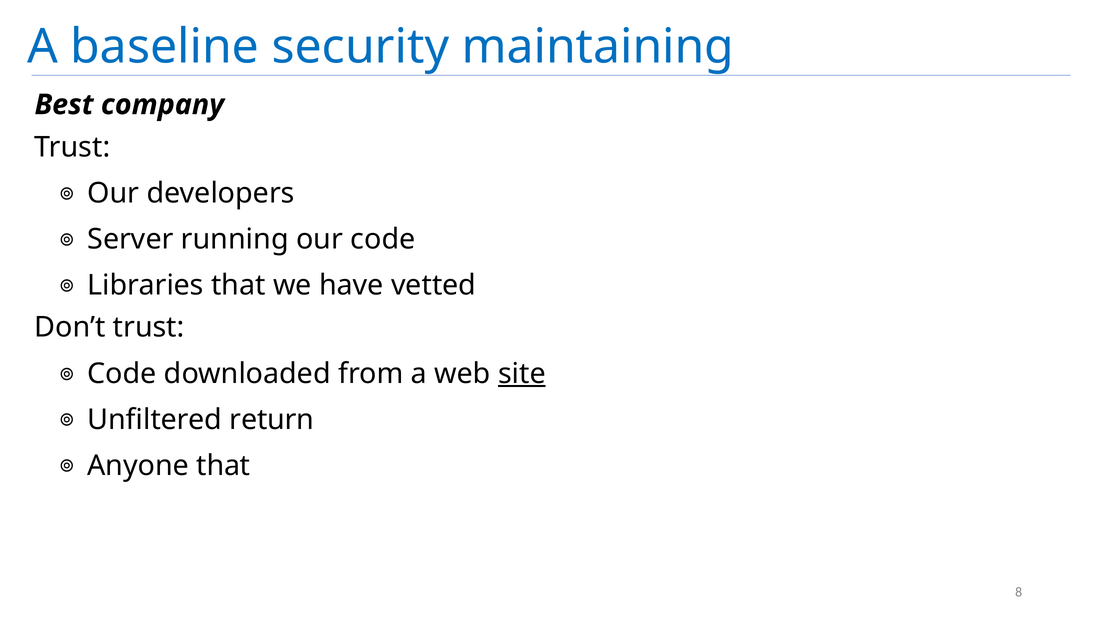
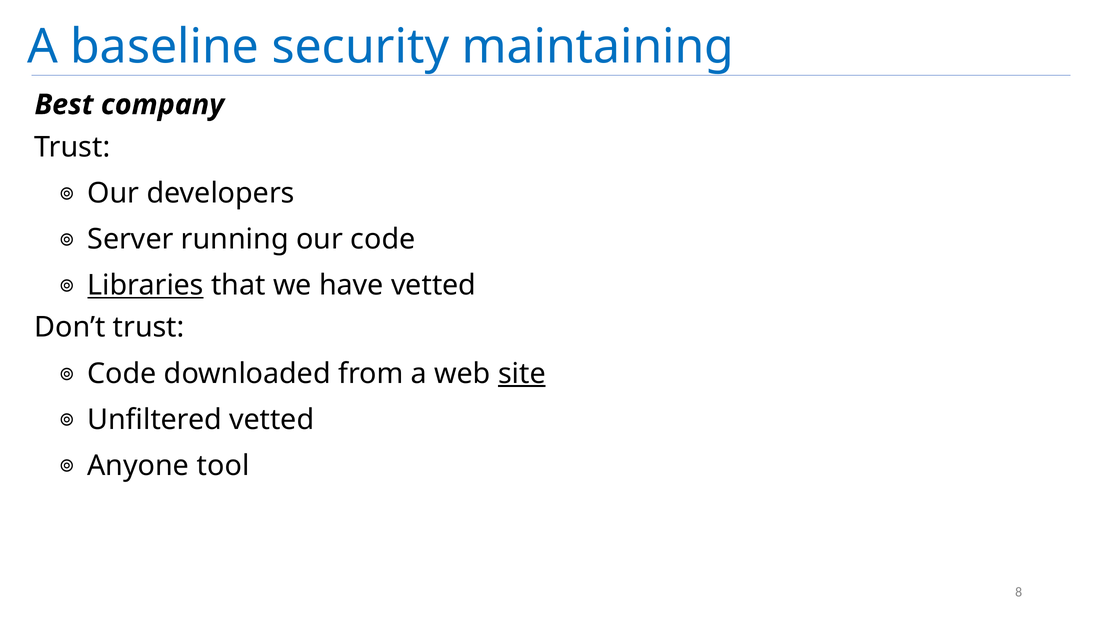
Libraries underline: none -> present (146, 285)
Unfiltered return: return -> vetted (272, 420)
Anyone that: that -> tool (223, 466)
